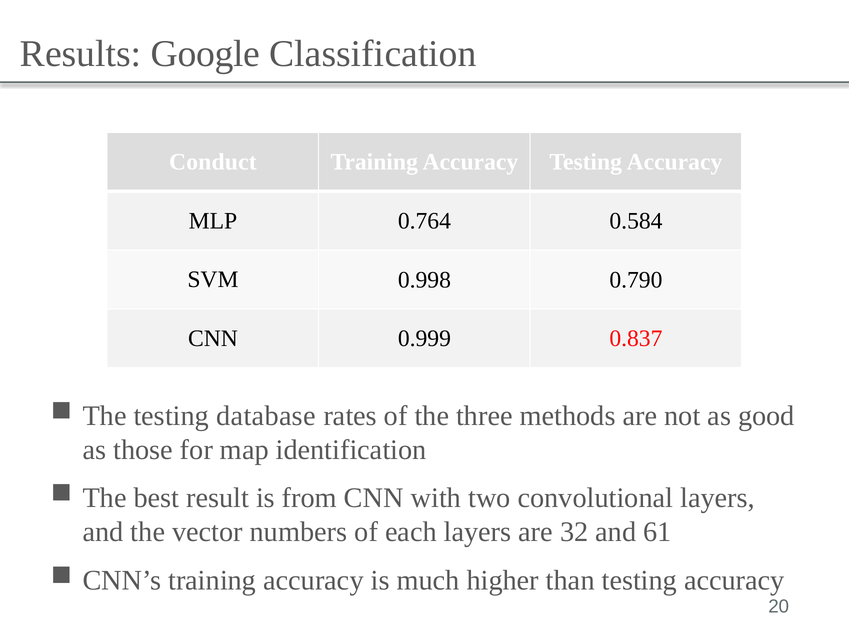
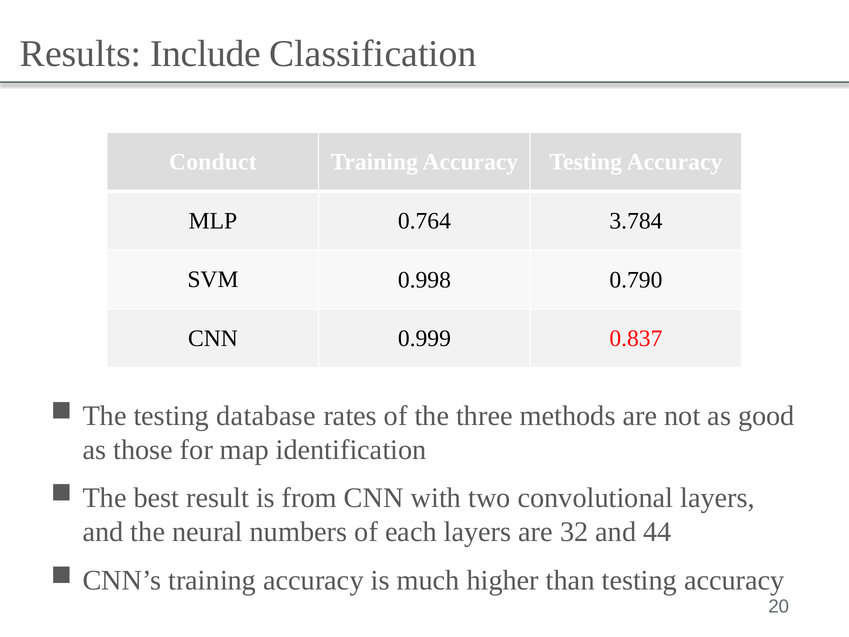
Google: Google -> Include (205, 54)
0.584: 0.584 -> 3.784 (636, 221)
vector: vector -> neural (208, 532)
61: 61 -> 44 (657, 532)
